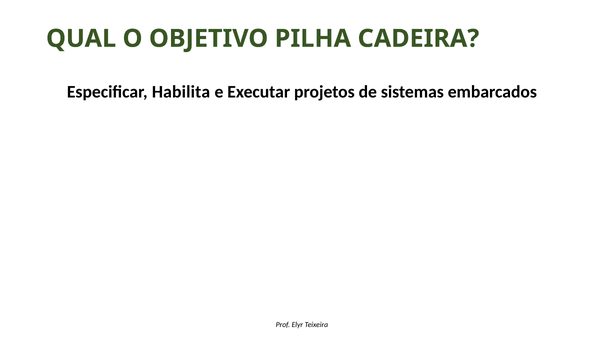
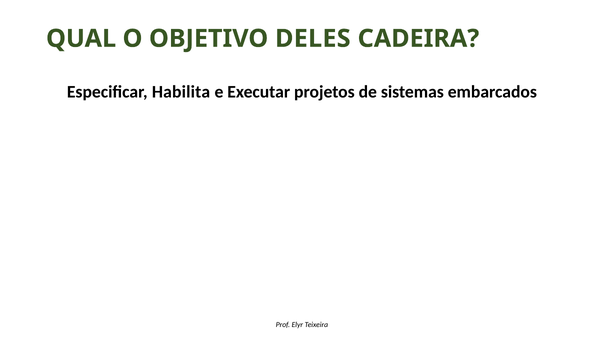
PILHA: PILHA -> DELES (313, 39)
